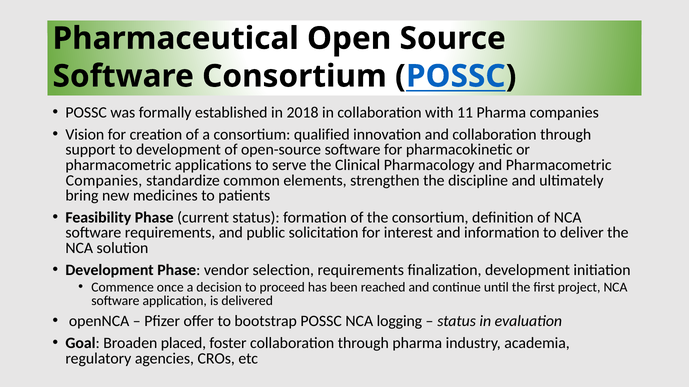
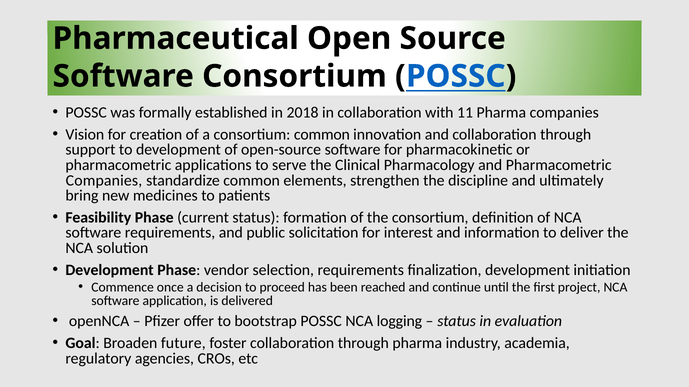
consortium qualified: qualified -> common (322, 135)
placed: placed -> future (183, 343)
